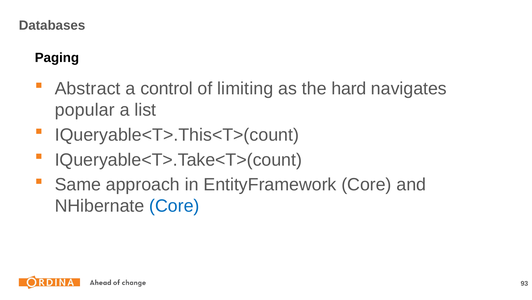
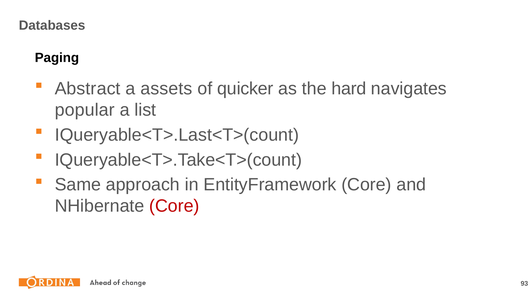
control: control -> assets (166, 89)
limiting: limiting -> quicker (245, 89)
IQueryable<T>.This<T>(count: IQueryable<T>.This<T>(count -> IQueryable<T>.Last<T>(count (177, 135)
Core colour: blue -> red (174, 206)
